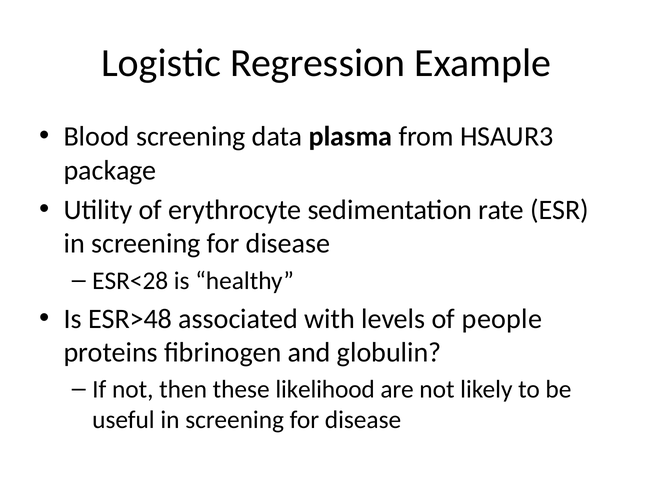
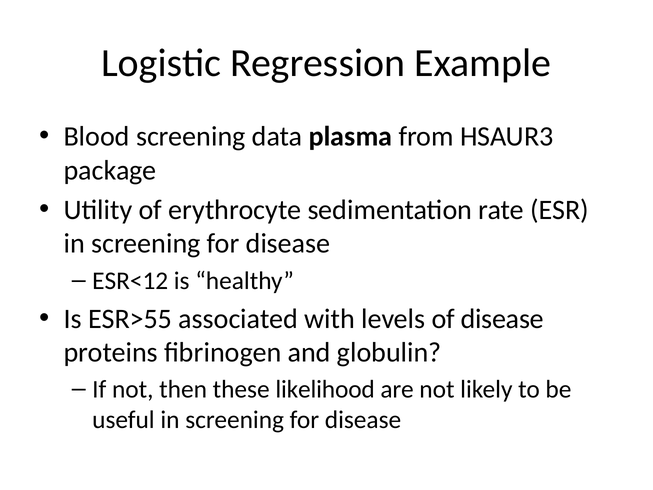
ESR<28: ESR<28 -> ESR<12 (130, 280)
ESR>48: ESR>48 -> ESR>55 (130, 319)
of people: people -> disease (502, 319)
